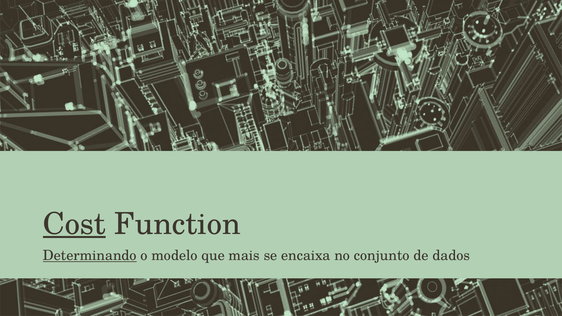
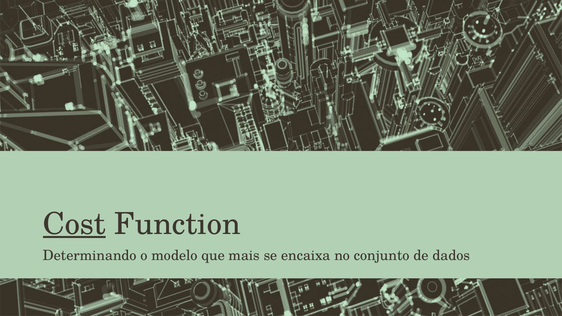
Determinando underline: present -> none (90, 256)
